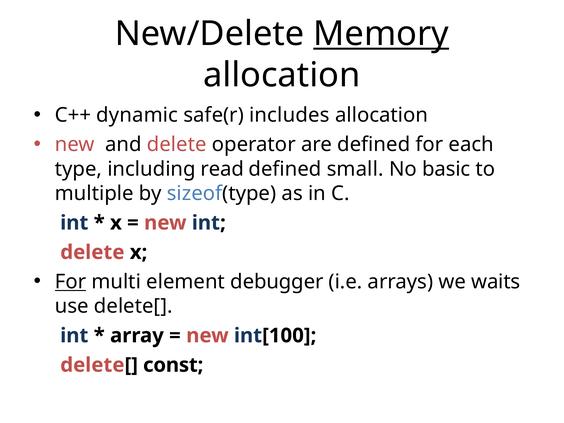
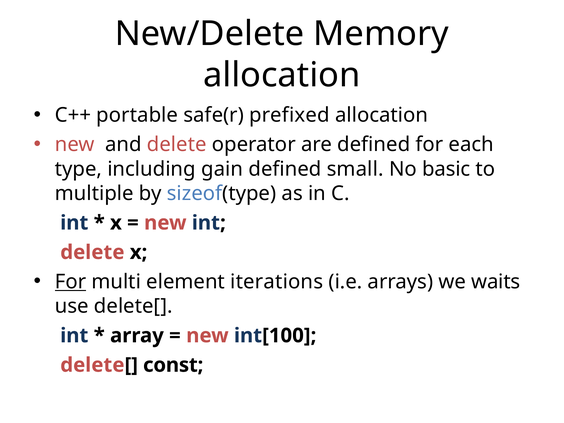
Memory underline: present -> none (381, 34)
dynamic: dynamic -> portable (137, 115)
includes: includes -> prefixed (289, 115)
read: read -> gain (222, 169)
debugger: debugger -> iterations (277, 282)
